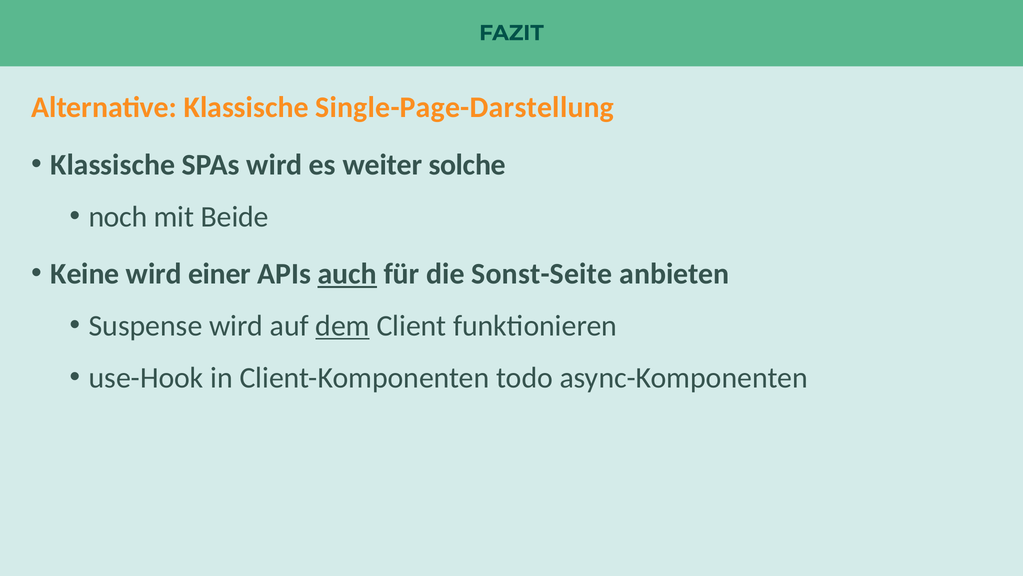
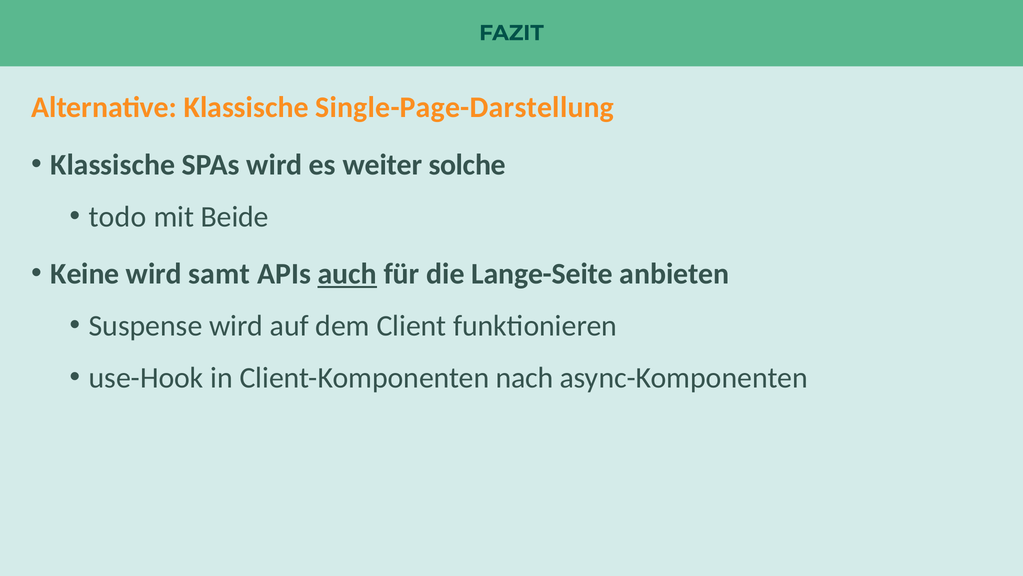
noch: noch -> todo (118, 217)
einer: einer -> samt (219, 274)
Sonst-Seite: Sonst-Seite -> Lange-Seite (542, 274)
dem underline: present -> none (343, 326)
todo: todo -> nach (525, 378)
